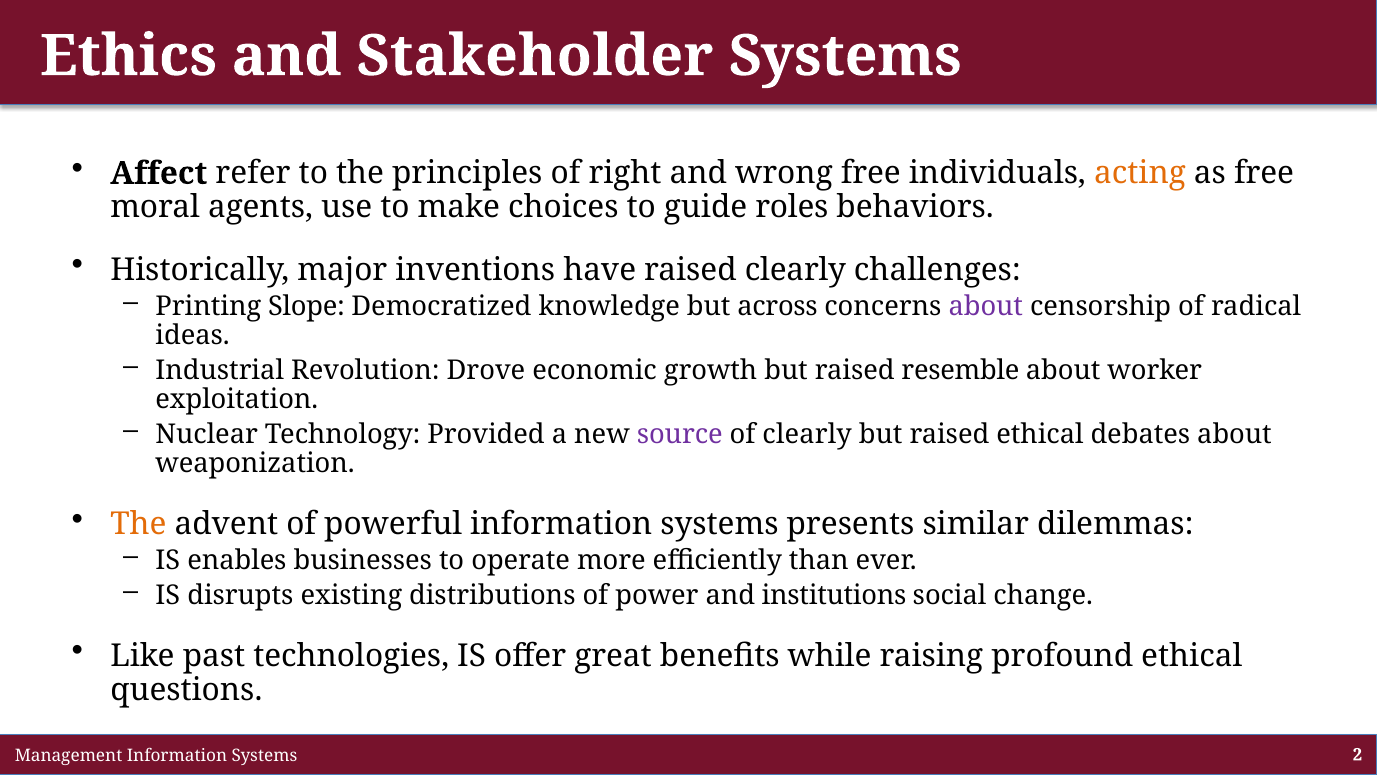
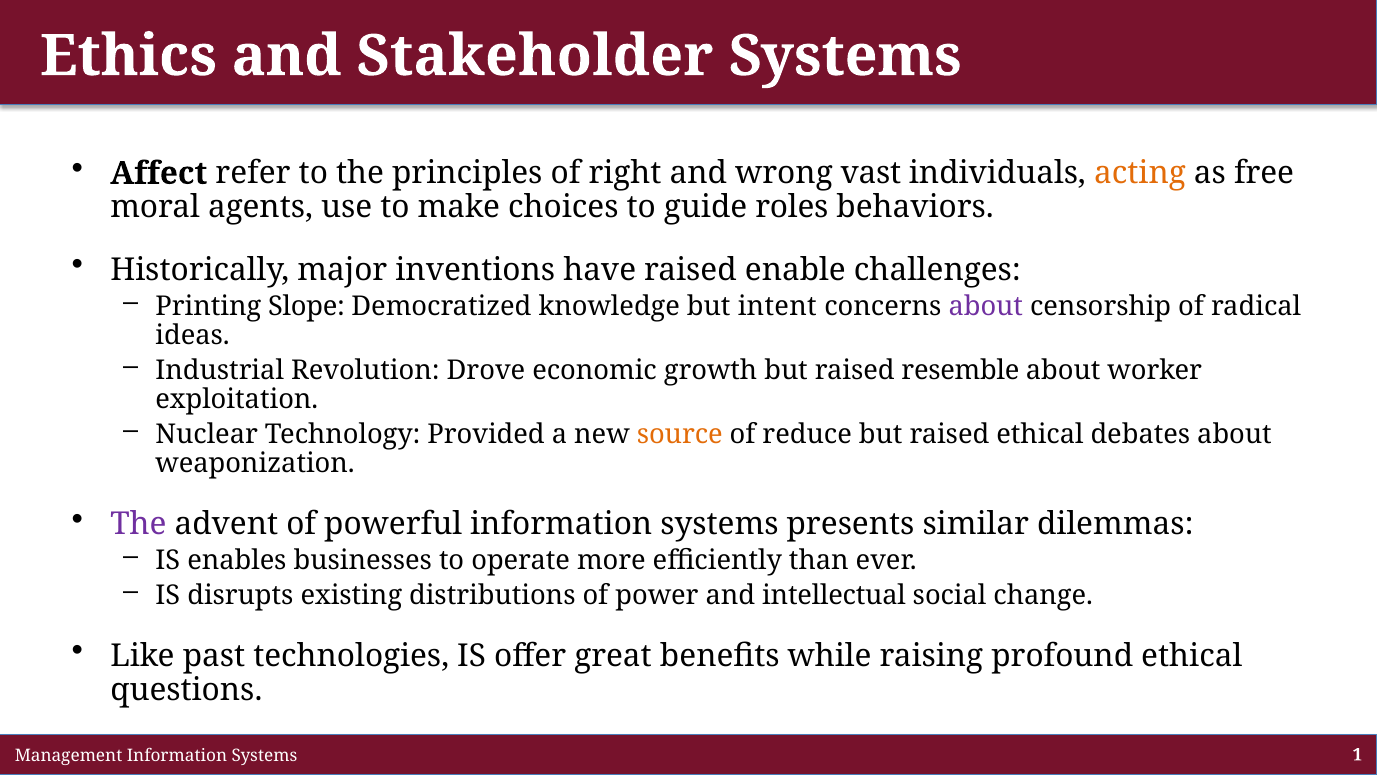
wrong free: free -> vast (871, 173)
raised clearly: clearly -> enable (795, 270)
across: across -> intent (777, 306)
source colour: purple -> orange (680, 434)
of clearly: clearly -> reduce (807, 434)
The colour: orange -> purple (138, 524)
institutions: institutions -> intellectual (834, 595)
2: 2 -> 1 (1357, 755)
